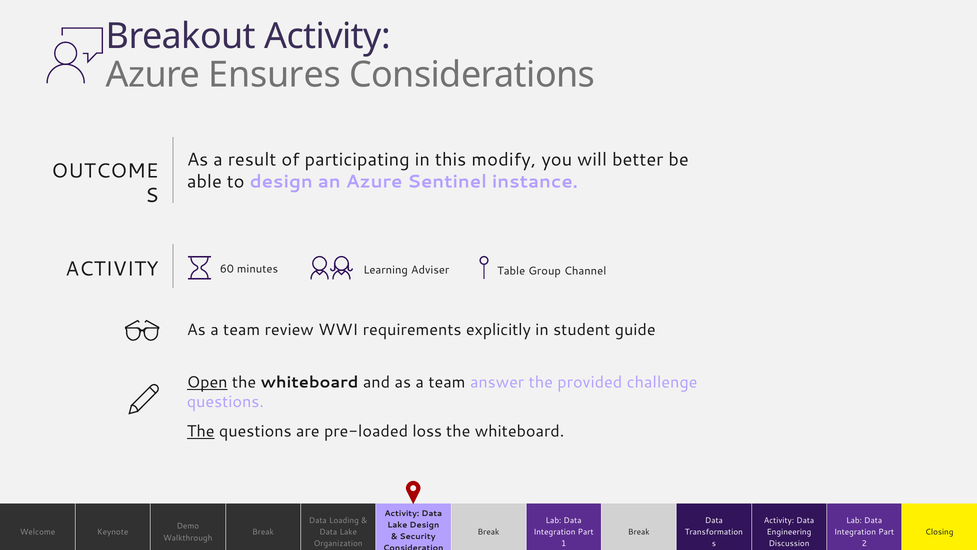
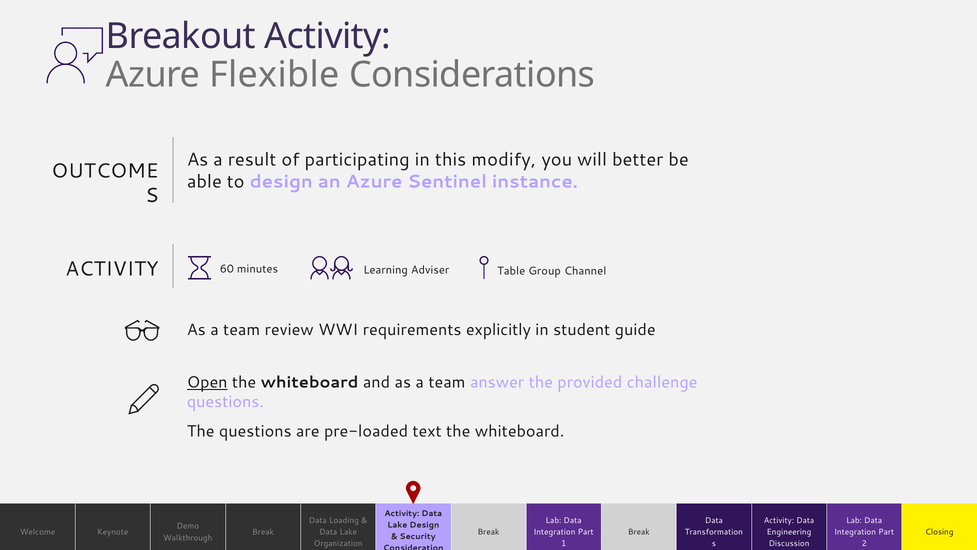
Ensures: Ensures -> Flexible (274, 75)
The underline: present -> none (201, 431)
loss: loss -> text (427, 431)
